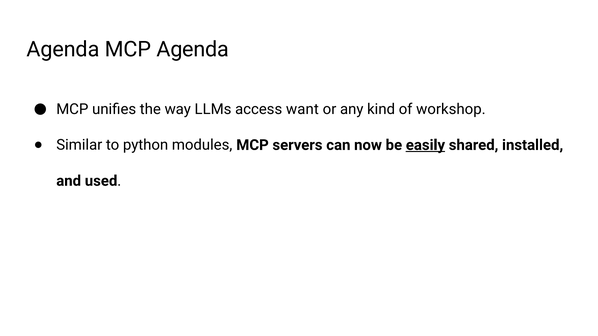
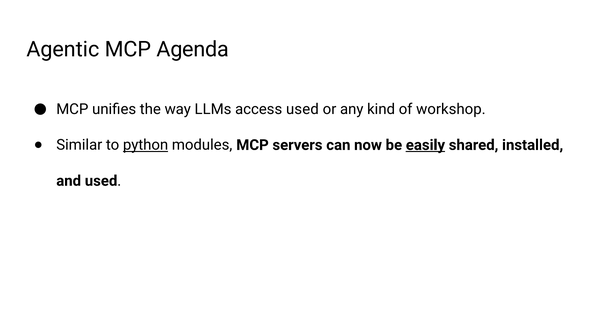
Agenda: Agenda -> Agentic (63, 50)
access want: want -> used (302, 109)
python underline: none -> present (146, 145)
